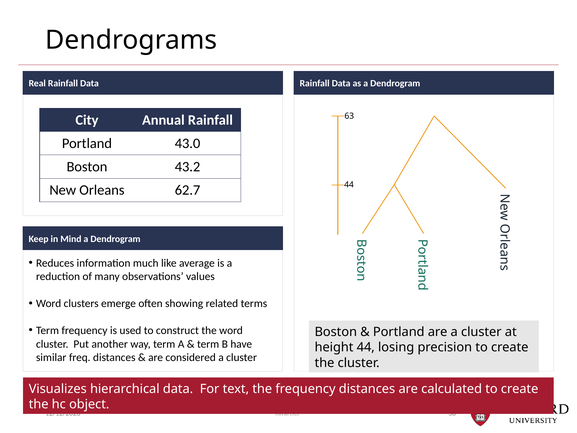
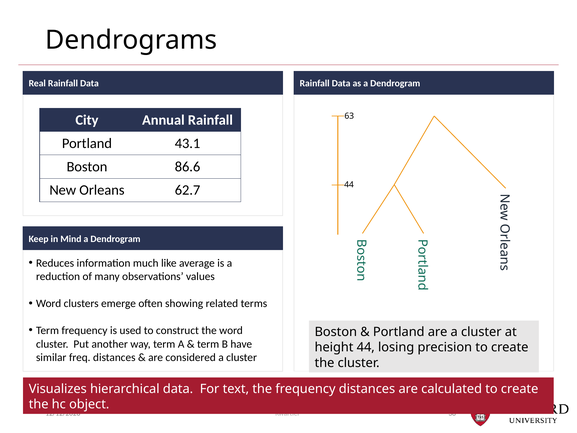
43.0: 43.0 -> 43.1 (187, 143)
43.2: 43.2 -> 86.6 (187, 167)
